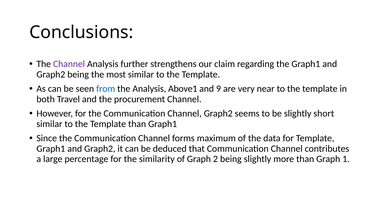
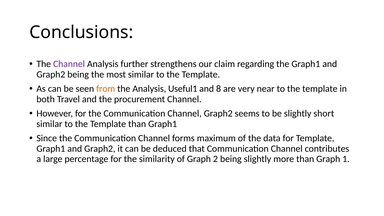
from colour: blue -> orange (106, 89)
Above1: Above1 -> Useful1 (183, 89)
9: 9 -> 8 (219, 89)
